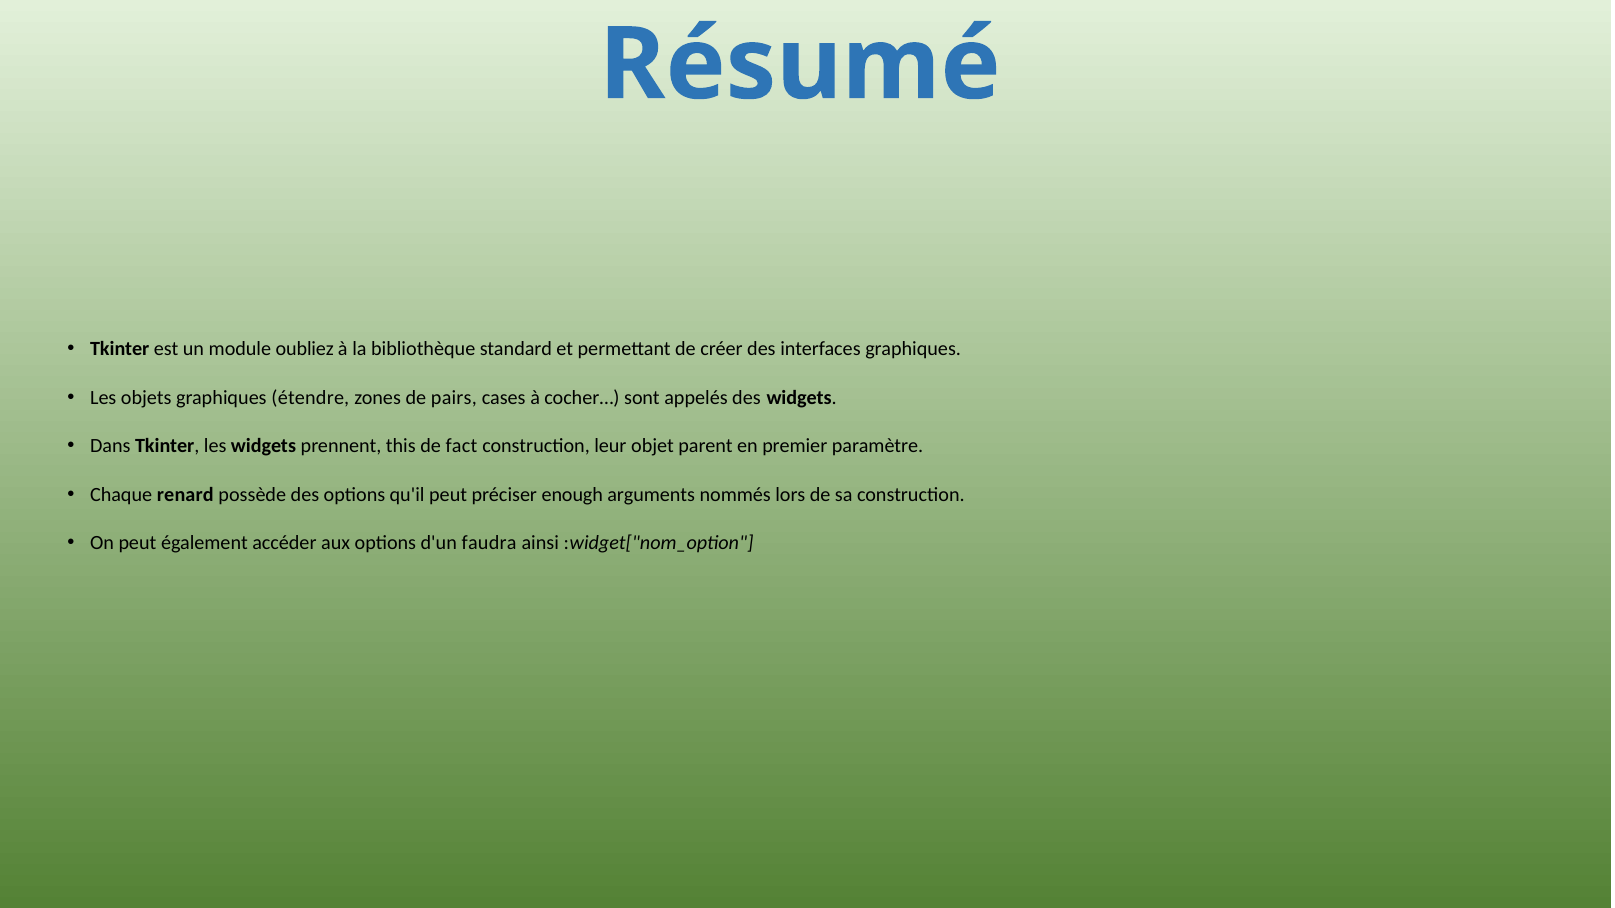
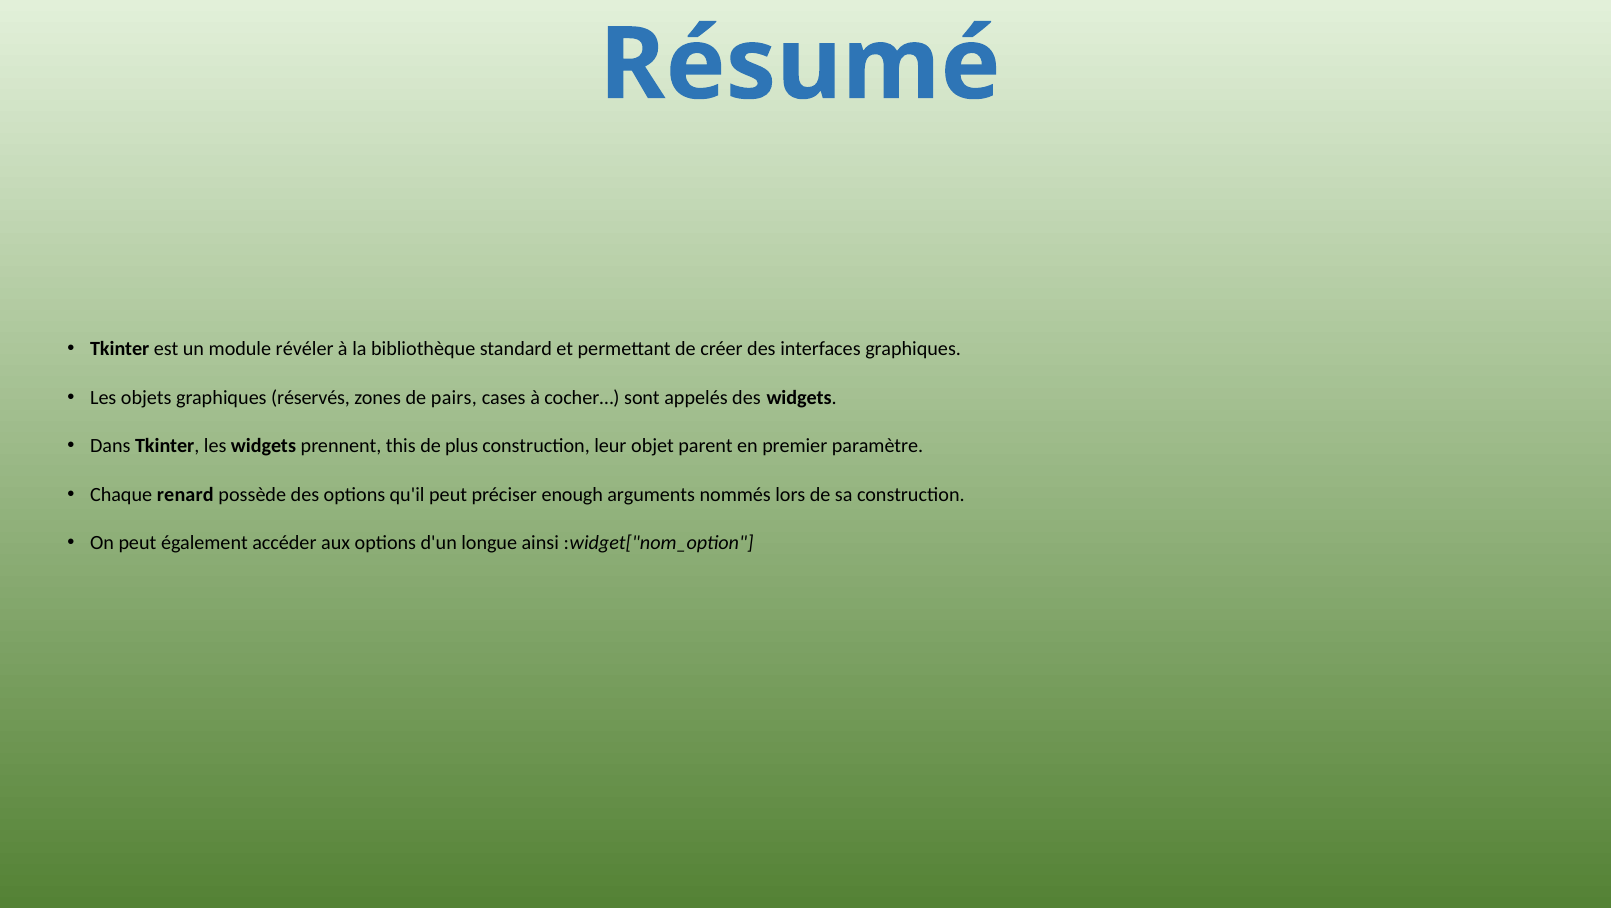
oubliez: oubliez -> révéler (305, 349)
étendre: étendre -> réservés (311, 398)
fact: fact -> plus (462, 446)
faudra: faudra -> longue (489, 543)
